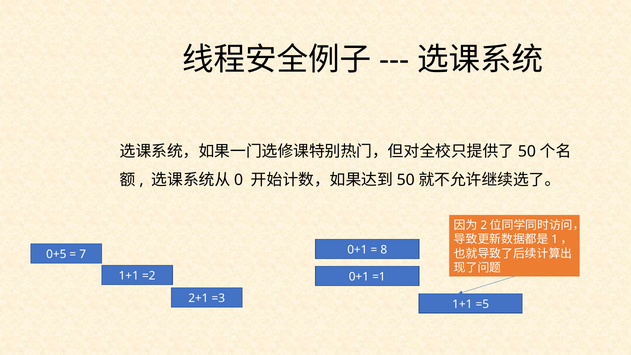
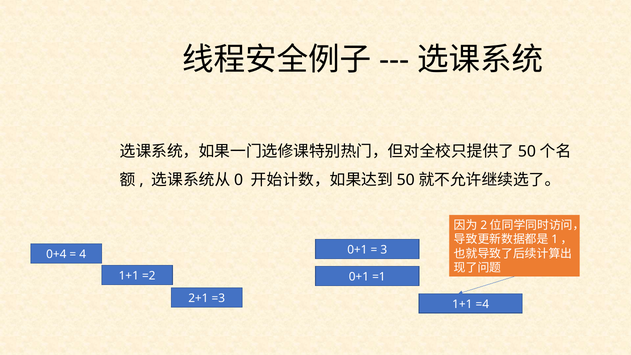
8: 8 -> 3 (384, 250)
0+5: 0+5 -> 0+4 (56, 254)
7: 7 -> 4 (83, 254)
=5: =5 -> =4 (482, 304)
